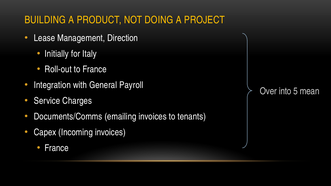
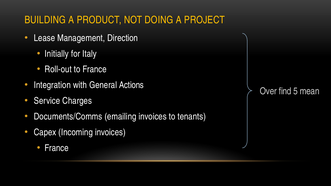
Payroll: Payroll -> Actions (131, 85)
into: into -> find (285, 91)
